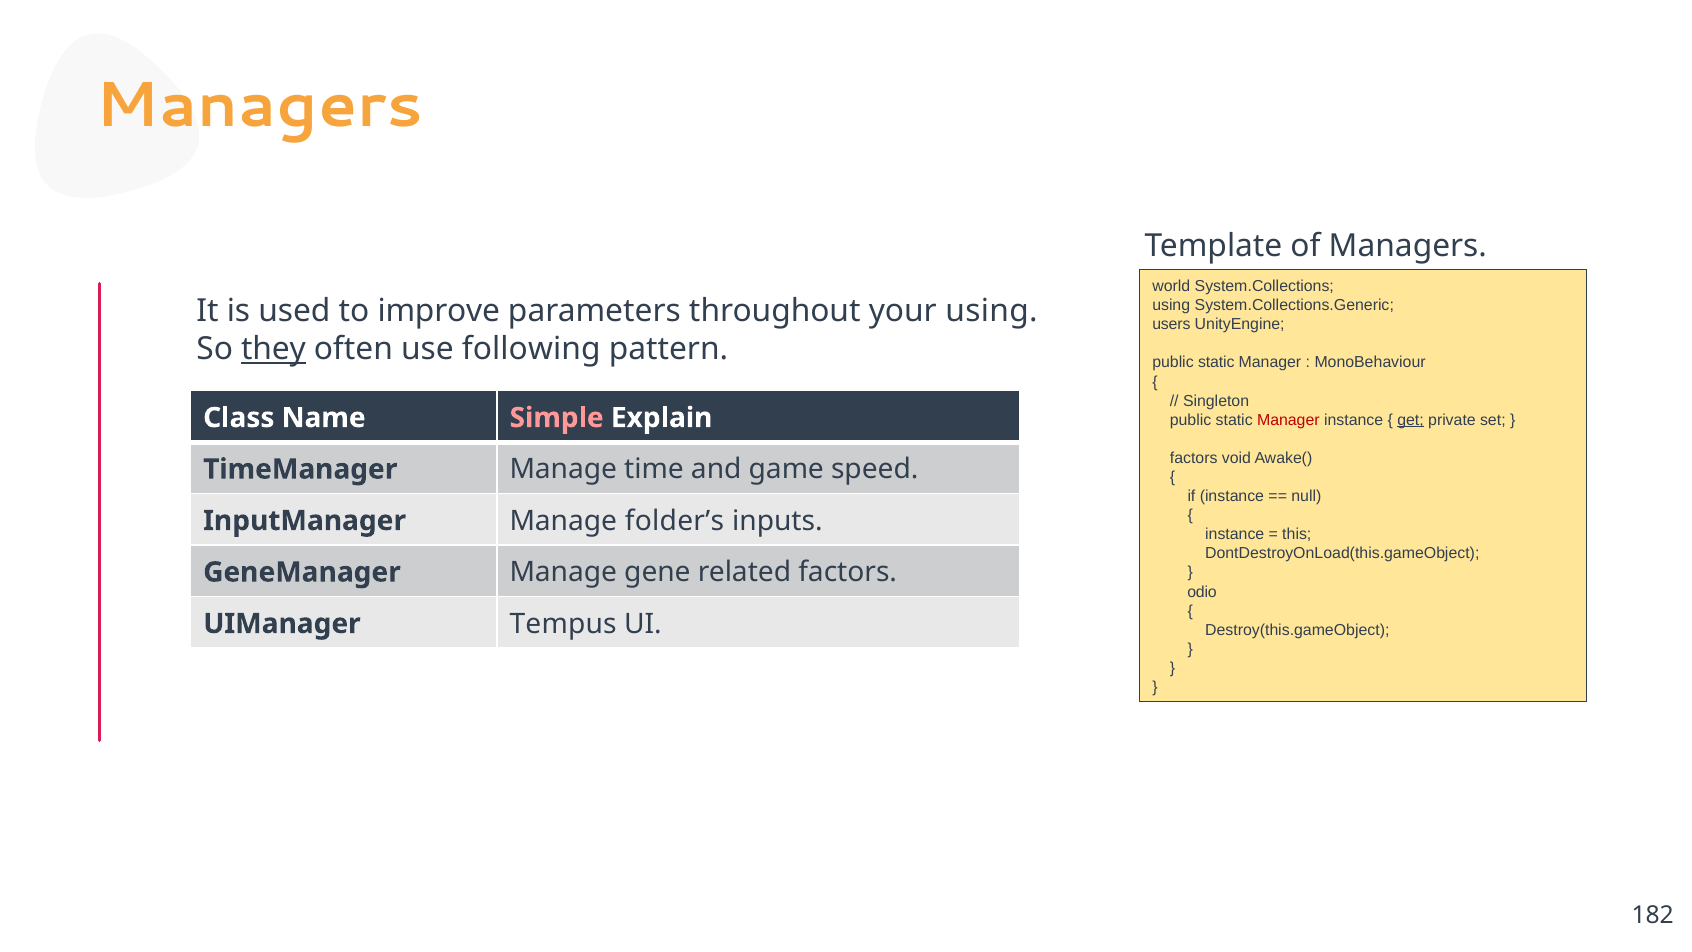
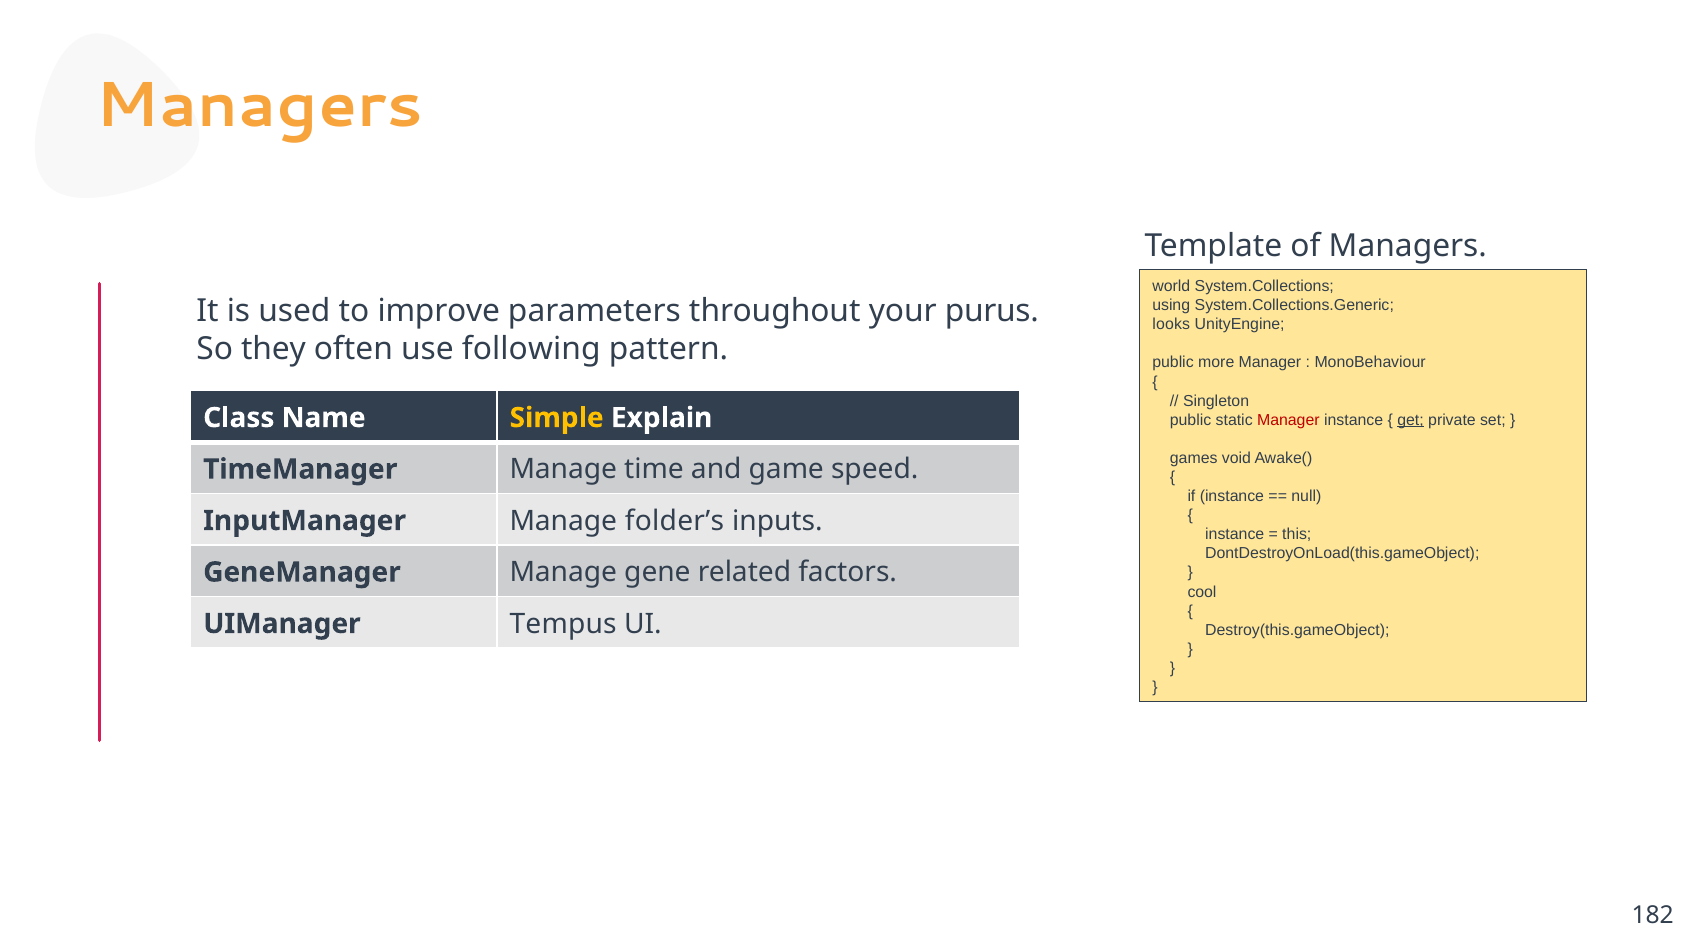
your using: using -> purus (992, 311)
users: users -> looks (1171, 324)
they underline: present -> none (274, 349)
static: static -> more (1216, 363)
Simple colour: pink -> yellow (557, 418)
factors: factors -> games (1194, 458)
odio: odio -> cool (1202, 592)
